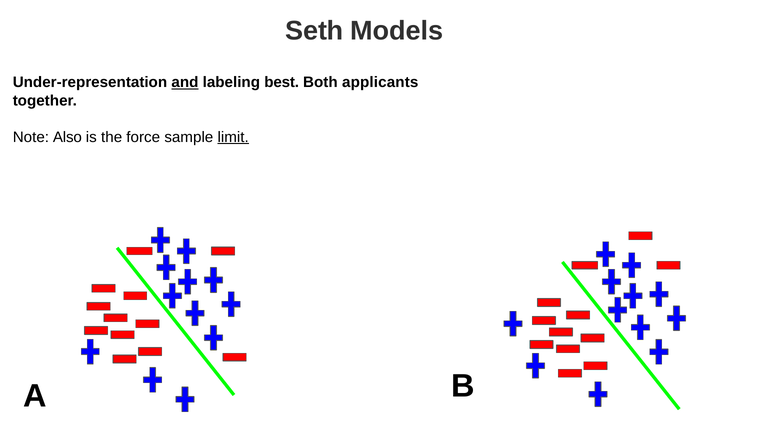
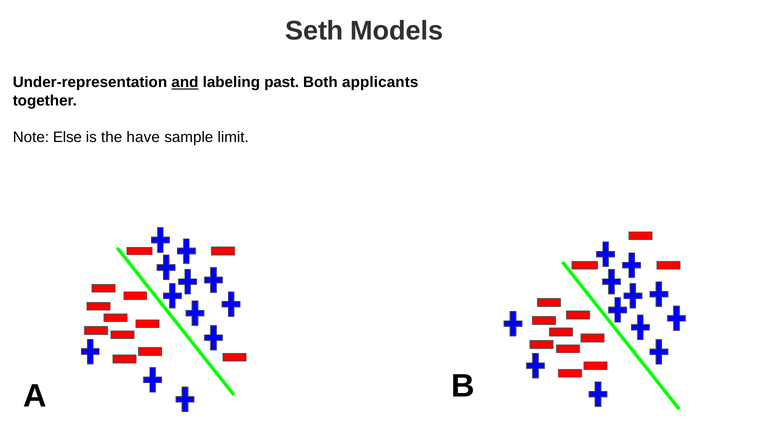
best: best -> past (282, 83)
Also: Also -> Else (67, 137)
force: force -> have (143, 137)
limit underline: present -> none (233, 137)
